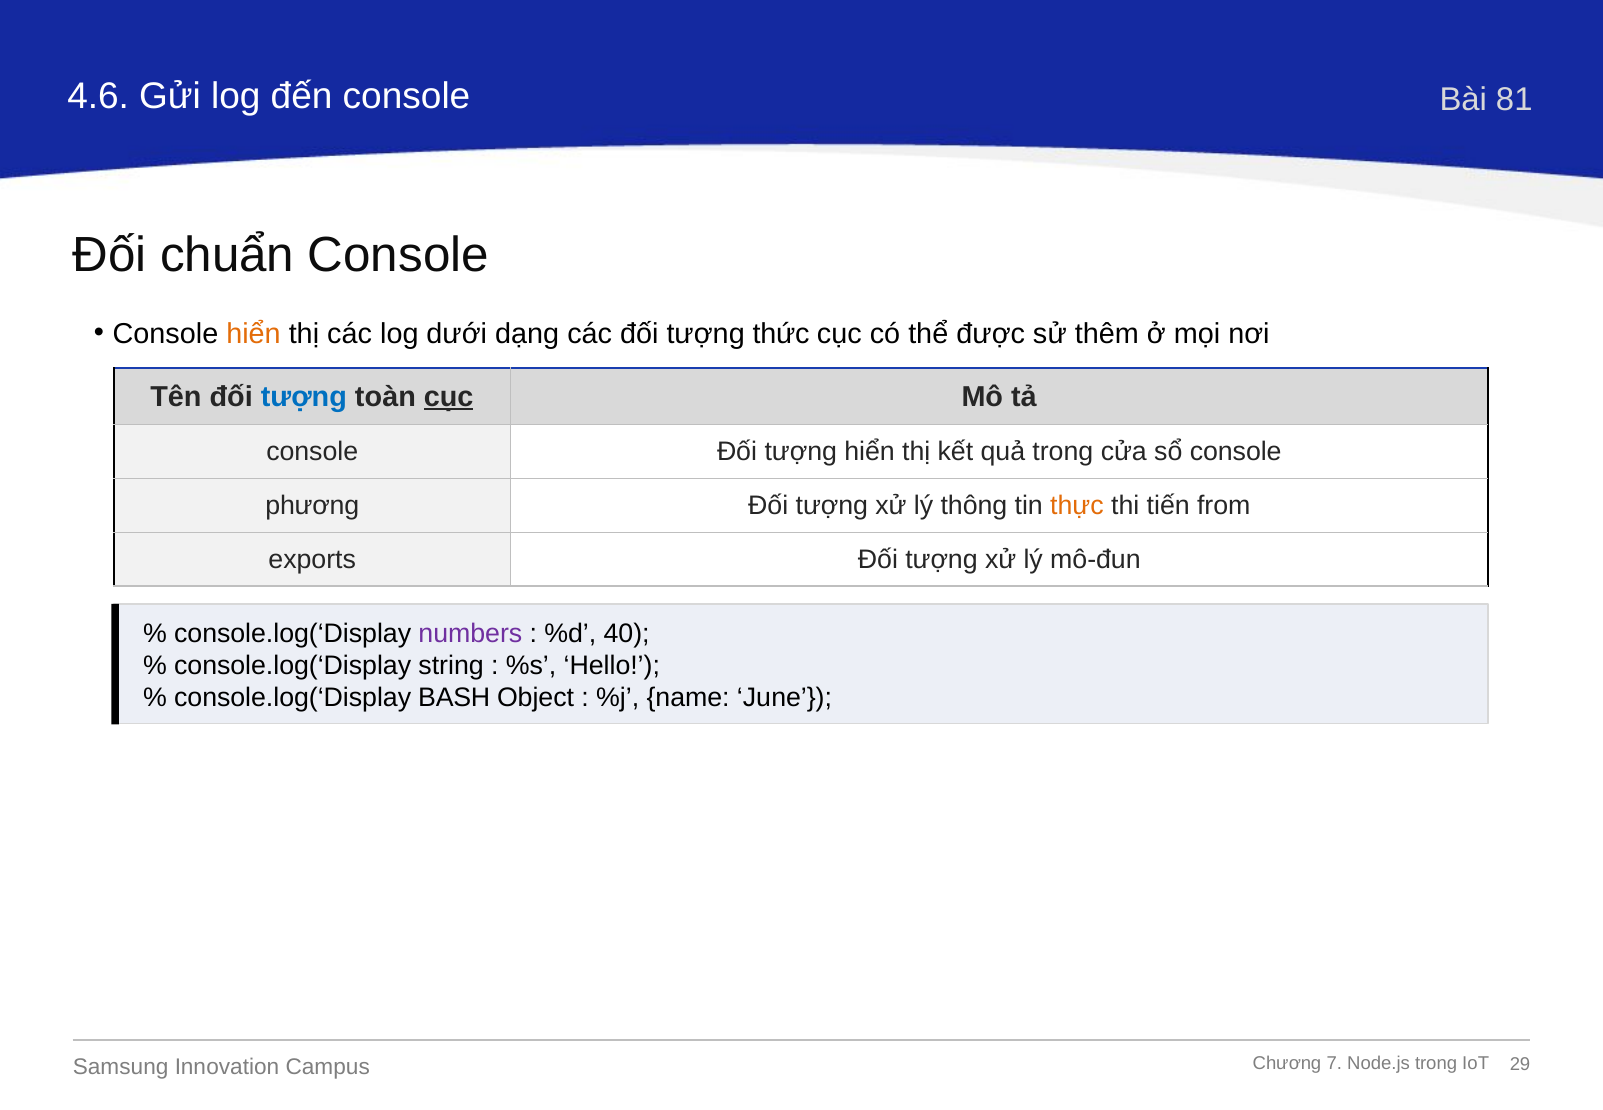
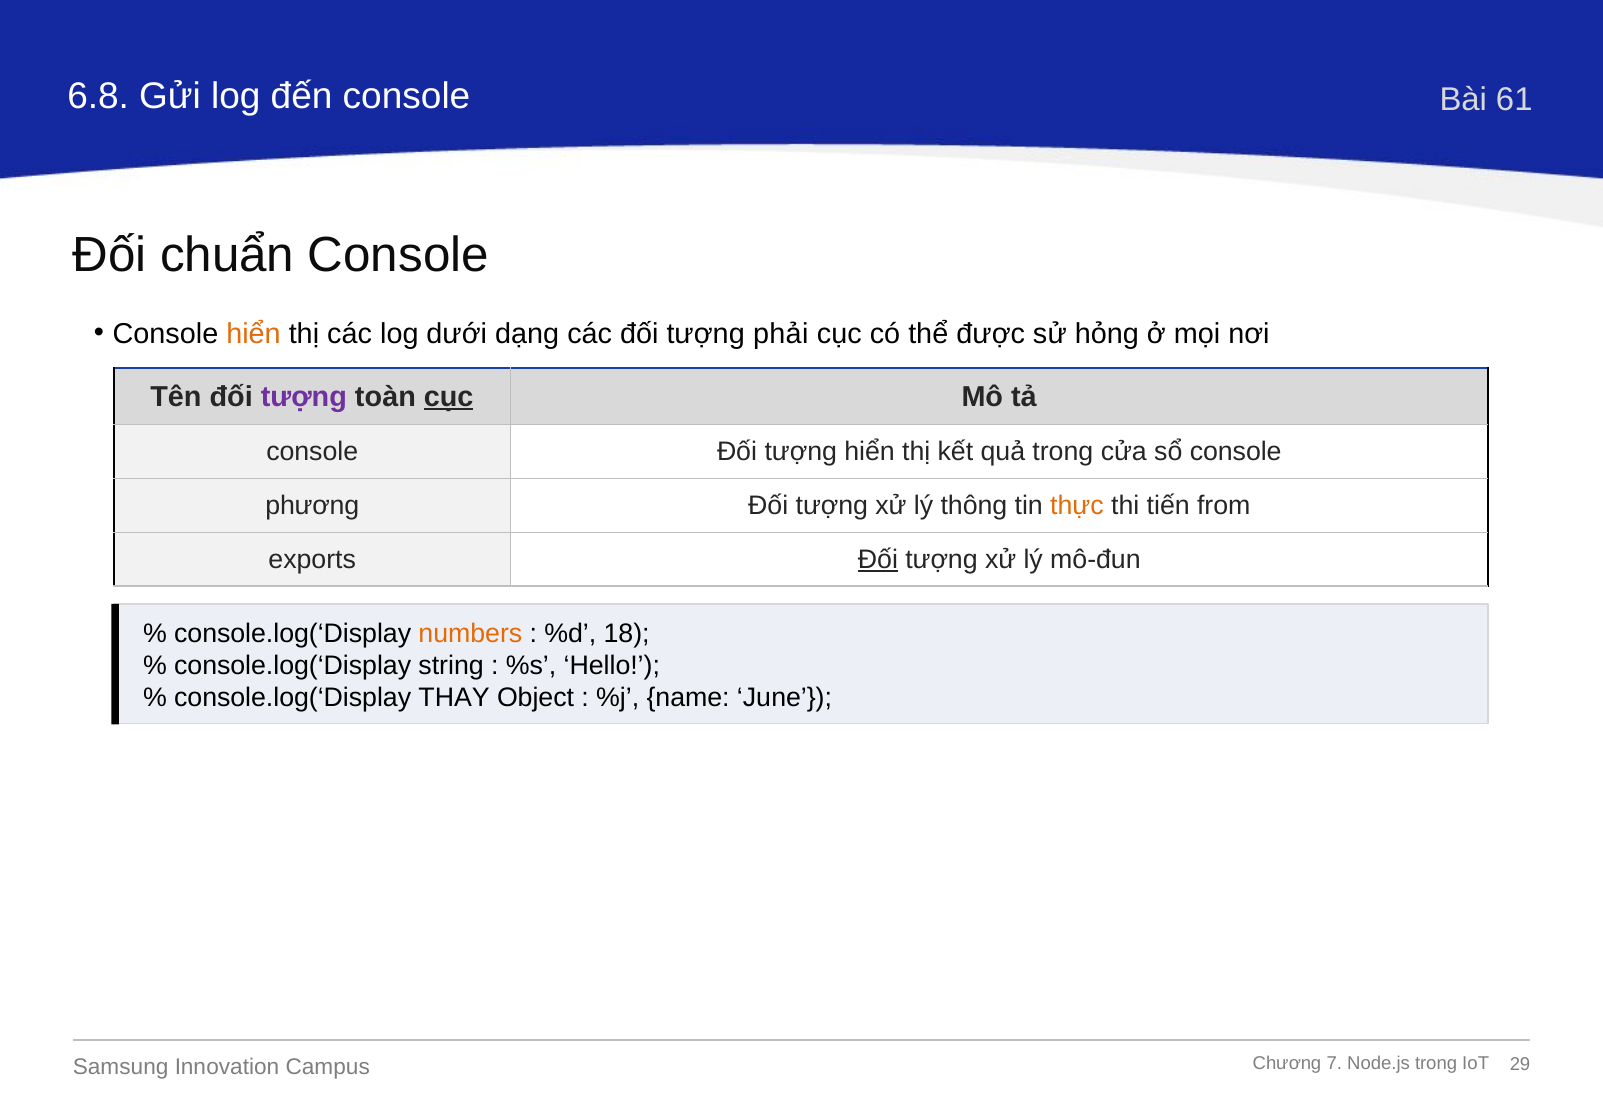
4.6: 4.6 -> 6.8 (98, 97)
81: 81 -> 61 (1514, 100)
thức: thức -> phải (781, 334)
thêm: thêm -> hỏng (1107, 334)
tượng colour: blue -> purple (304, 397)
Đối underline: none -> present (878, 560)
numbers colour: purple -> orange (470, 633)
40: 40 -> 18 (627, 633)
BASH: BASH -> THAY (454, 698)
